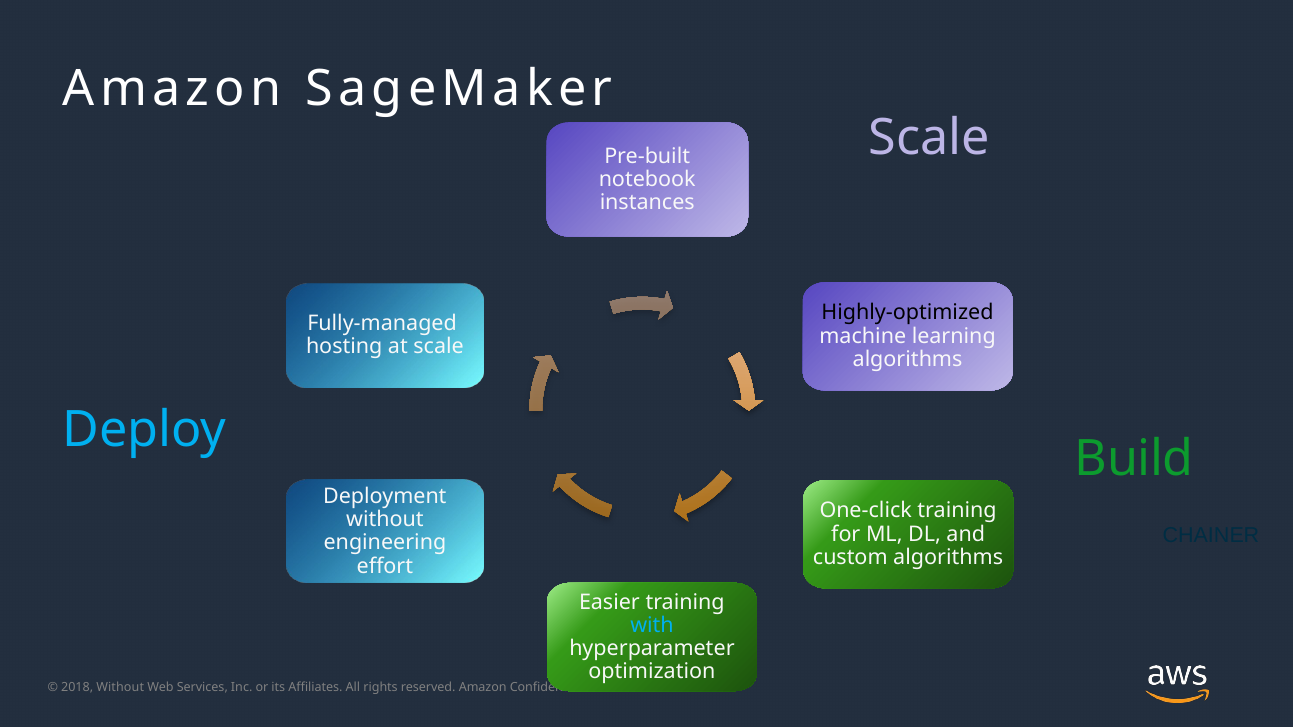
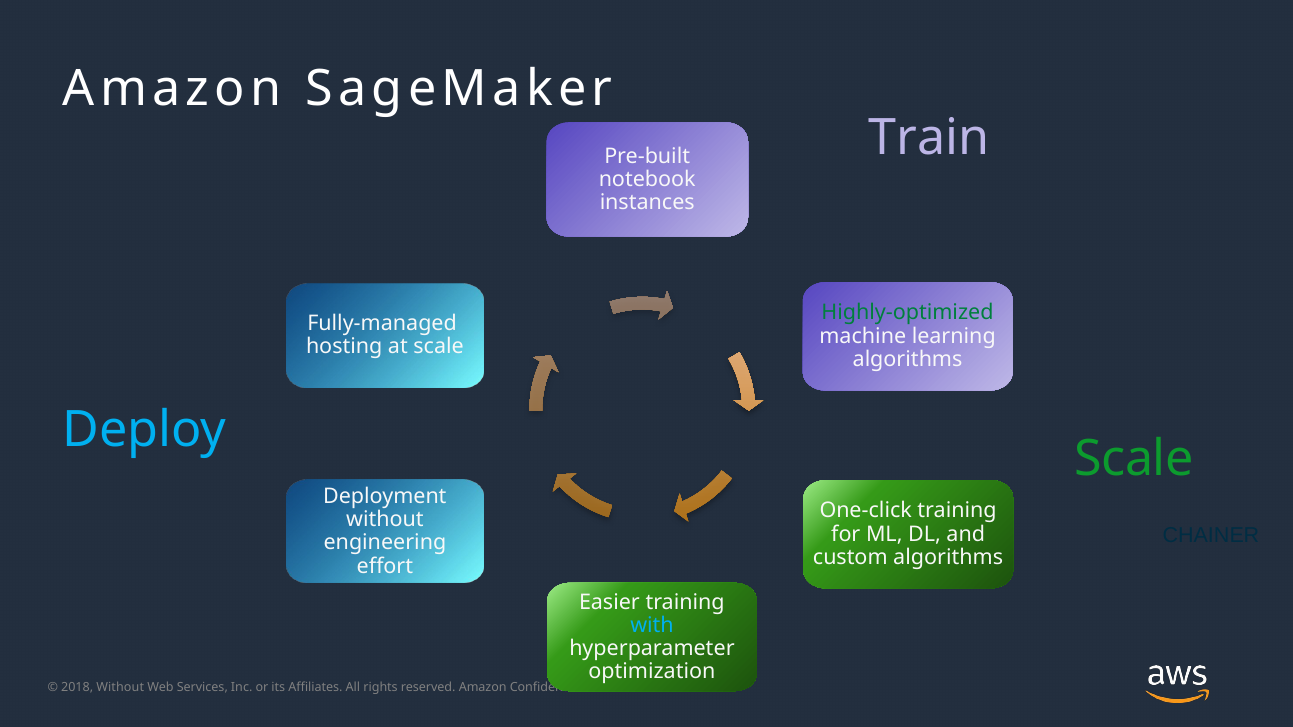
Scale: Scale -> Train (929, 138)
Highly-optimized colour: black -> green (907, 313)
Build: Build -> Scale (1134, 459)
